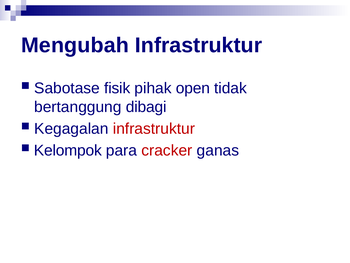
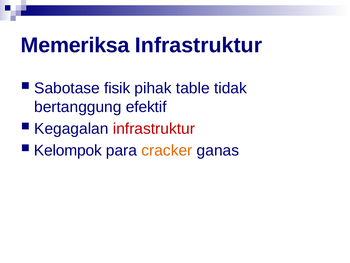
Mengubah: Mengubah -> Memeriksa (75, 45)
open: open -> table (193, 88)
dibagi: dibagi -> efektif (146, 107)
cracker colour: red -> orange (167, 150)
